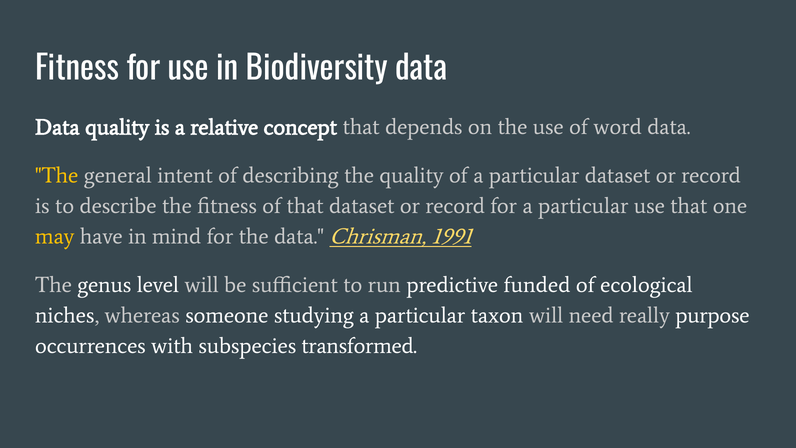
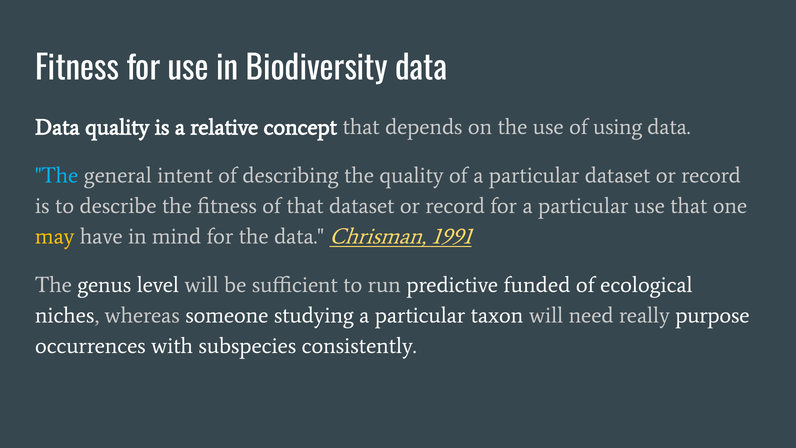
word: word -> using (618, 127)
The colour: yellow -> light blue (57, 175)
transformed: transformed -> consistently (359, 346)
